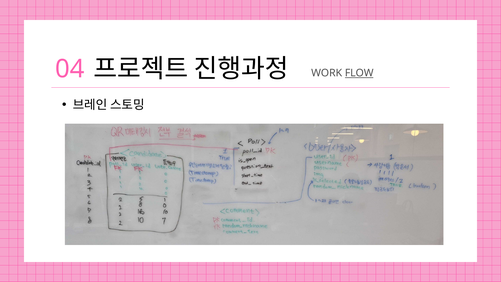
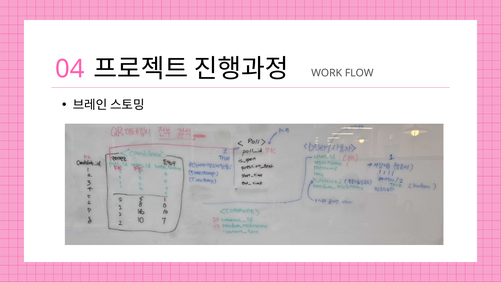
FLOW underline: present -> none (359, 73)
